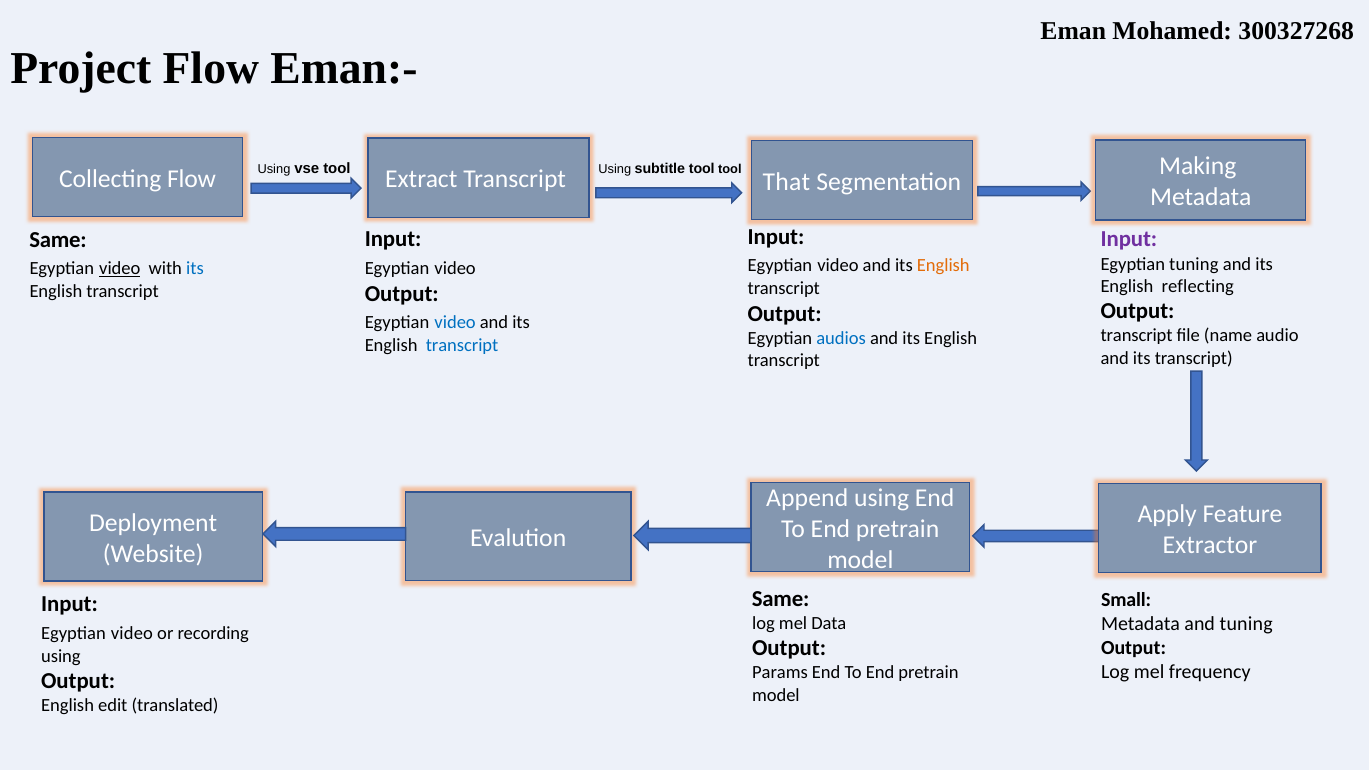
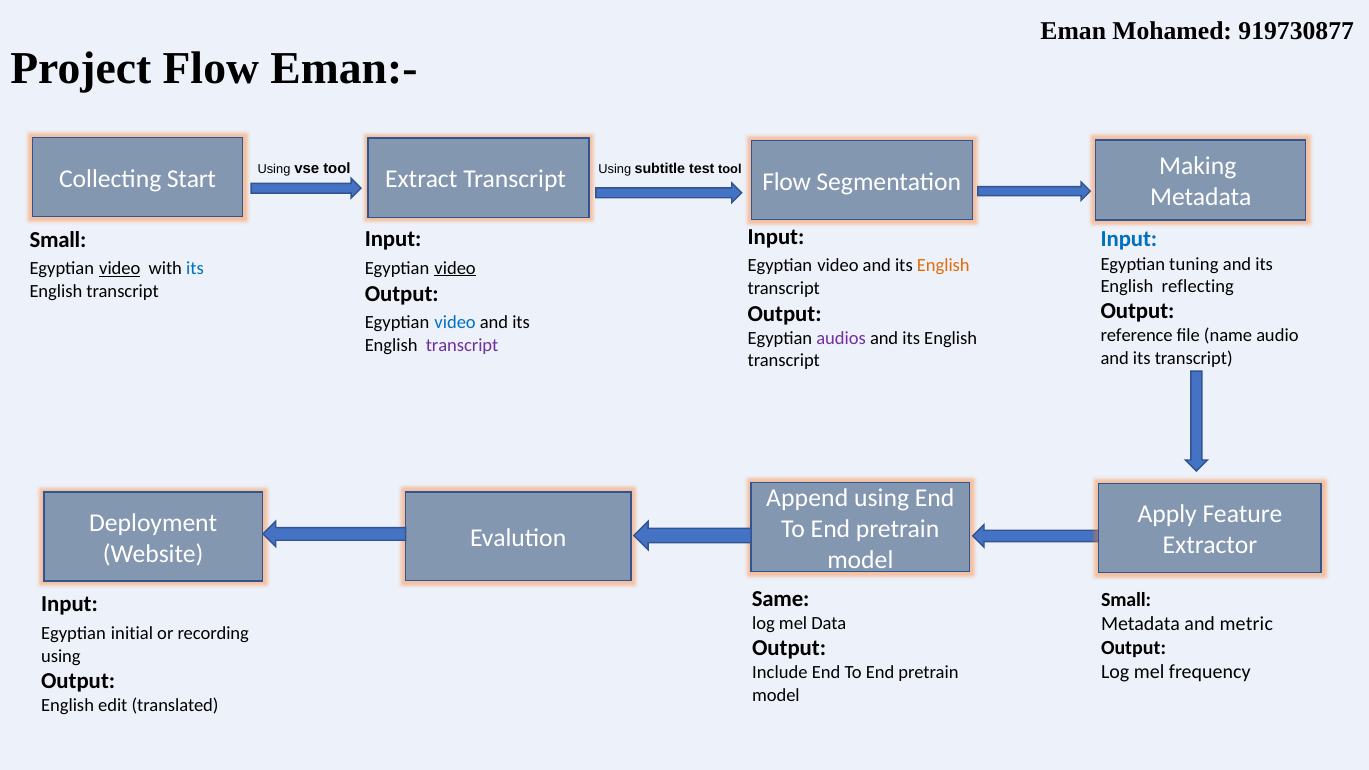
300327268: 300327268 -> 919730877 (1296, 31)
Collecting Flow: Flow -> Start (192, 179)
subtitle tool: tool -> test (702, 169)
Transcript That: That -> Flow (787, 182)
Input colour: purple -> blue (1129, 239)
Same: Same -> Small (58, 240)
video underline: none -> present (455, 268)
transcript: transcript -> reference (1137, 336)
audios colour: blue -> purple (841, 338)
transcript colour: blue -> purple (462, 346)
and tuning: tuning -> metric (1246, 624)
video: video -> initial (132, 633)
Params: Params -> Include (780, 673)
